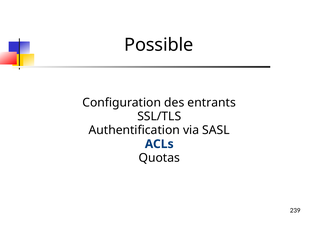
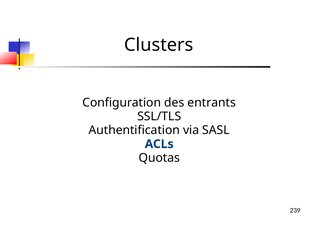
Possible: Possible -> Clusters (159, 45)
